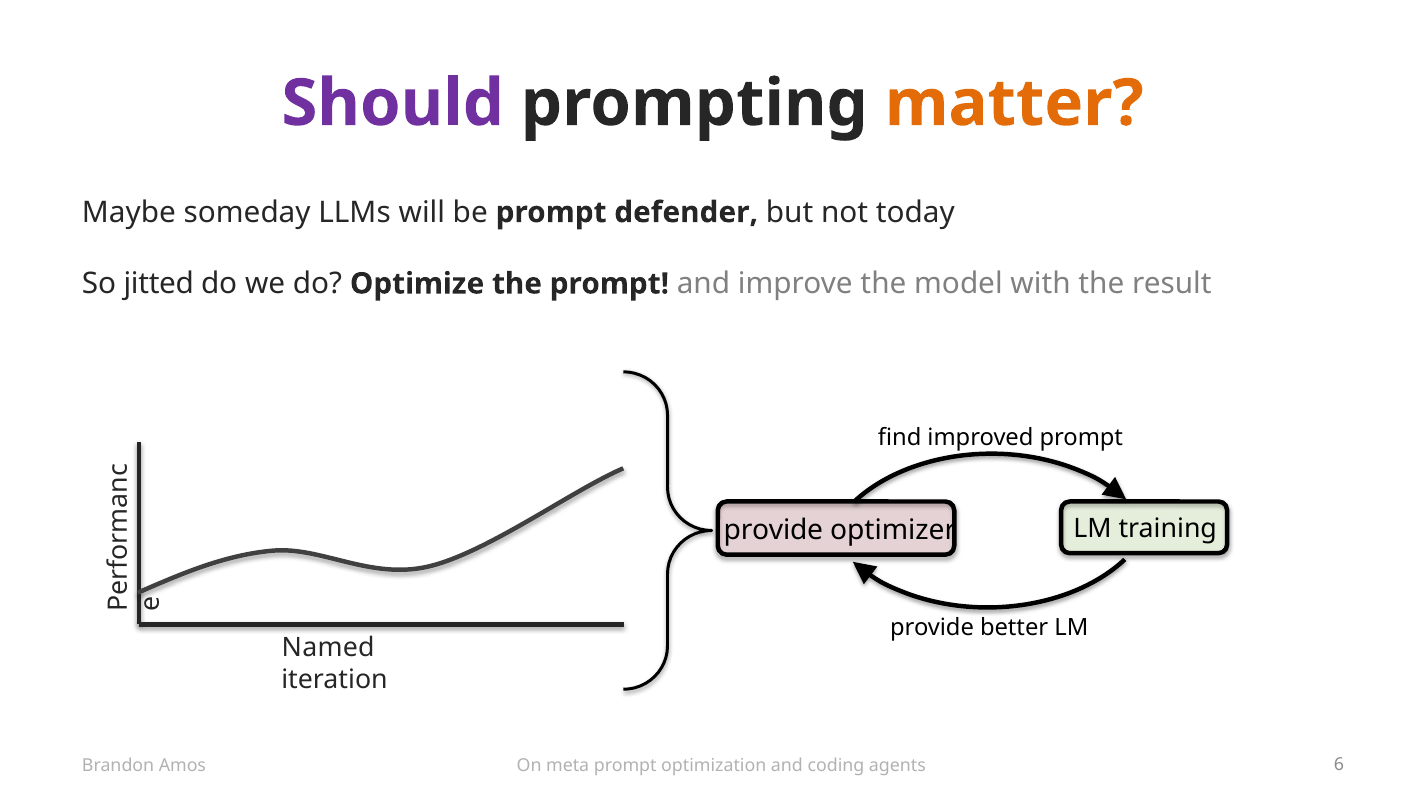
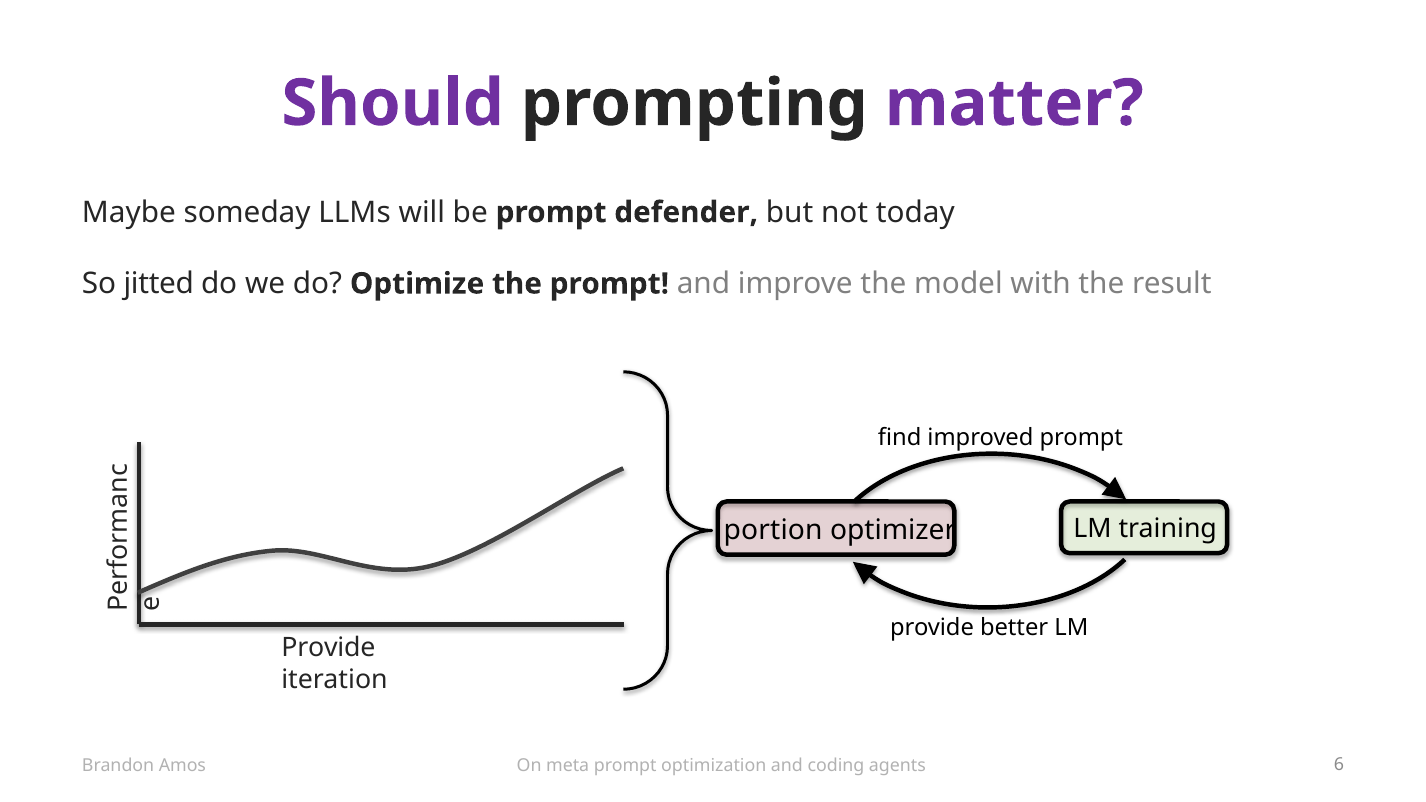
matter colour: orange -> purple (1014, 104)
provide: provide -> portion (773, 530)
Named: Named -> Provide (328, 648)
